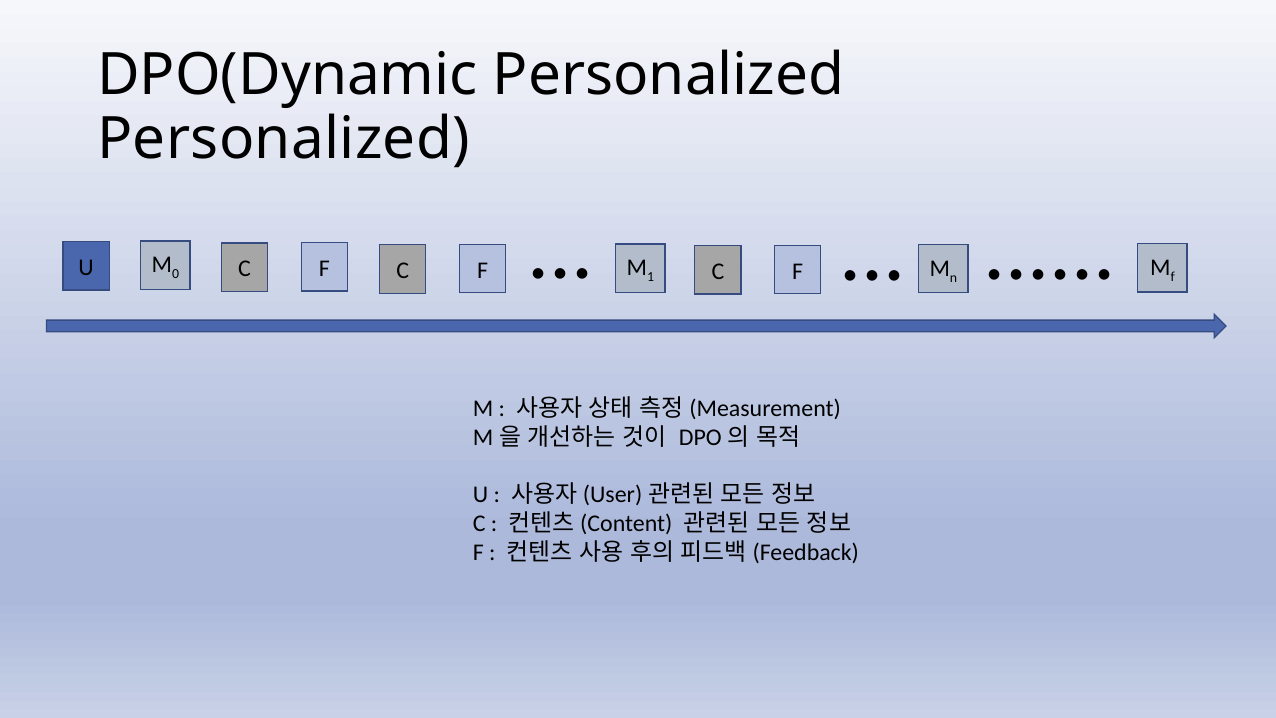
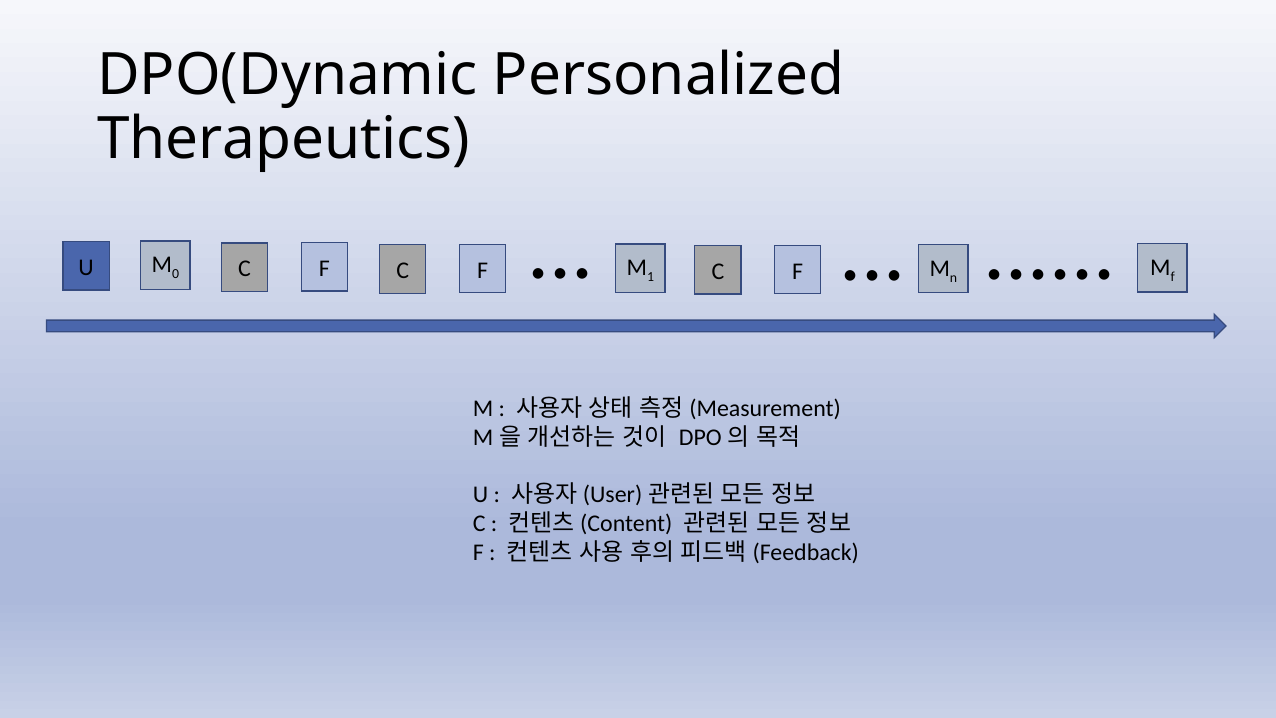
Personalized: Personalized -> Therapeutics (284, 139)
